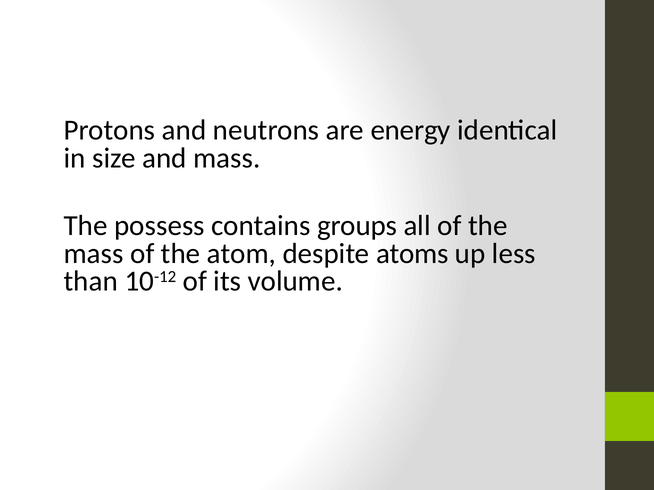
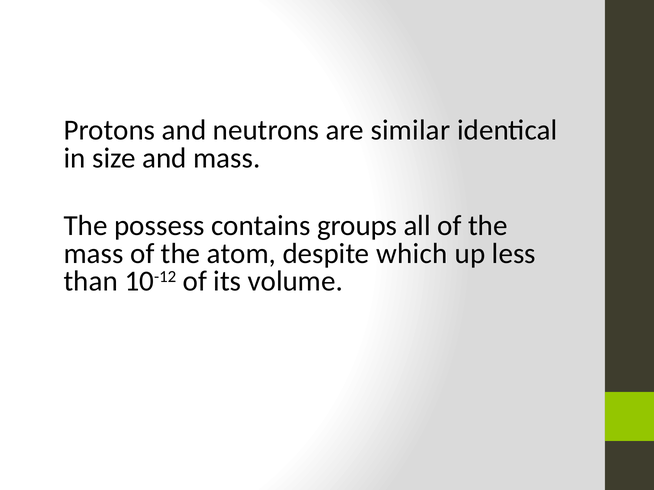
energy: energy -> similar (410, 130)
atoms: atoms -> which (412, 254)
